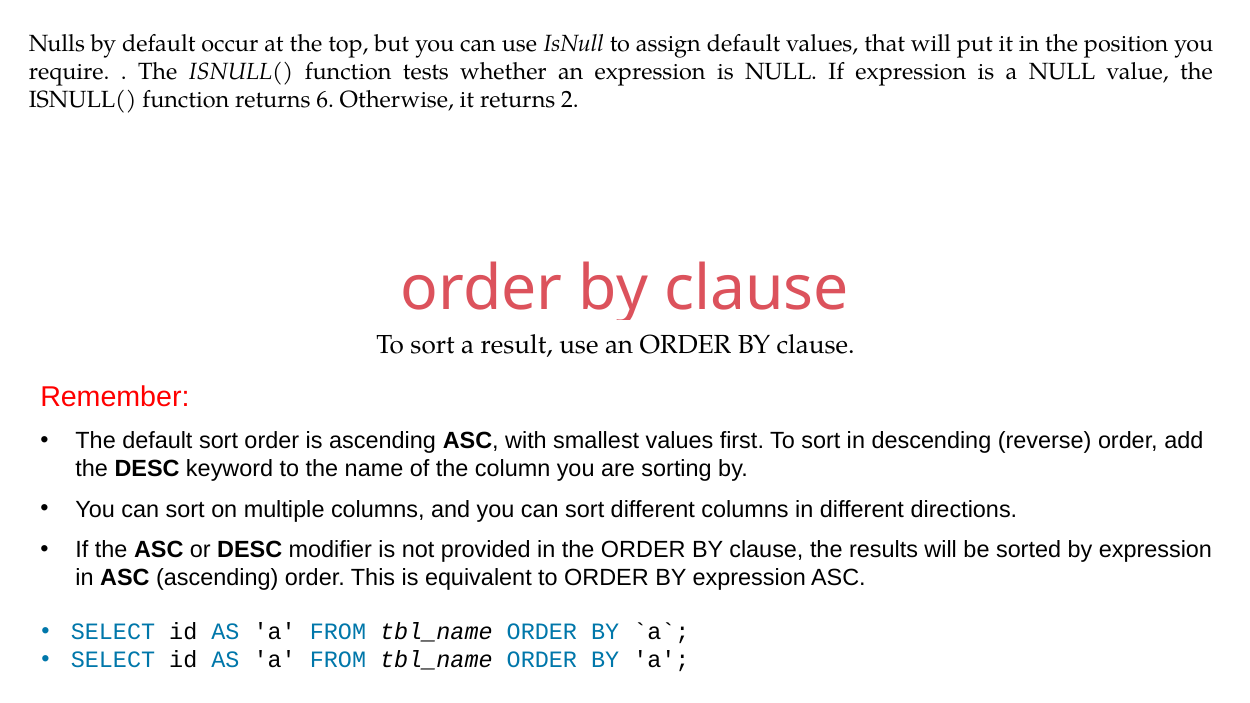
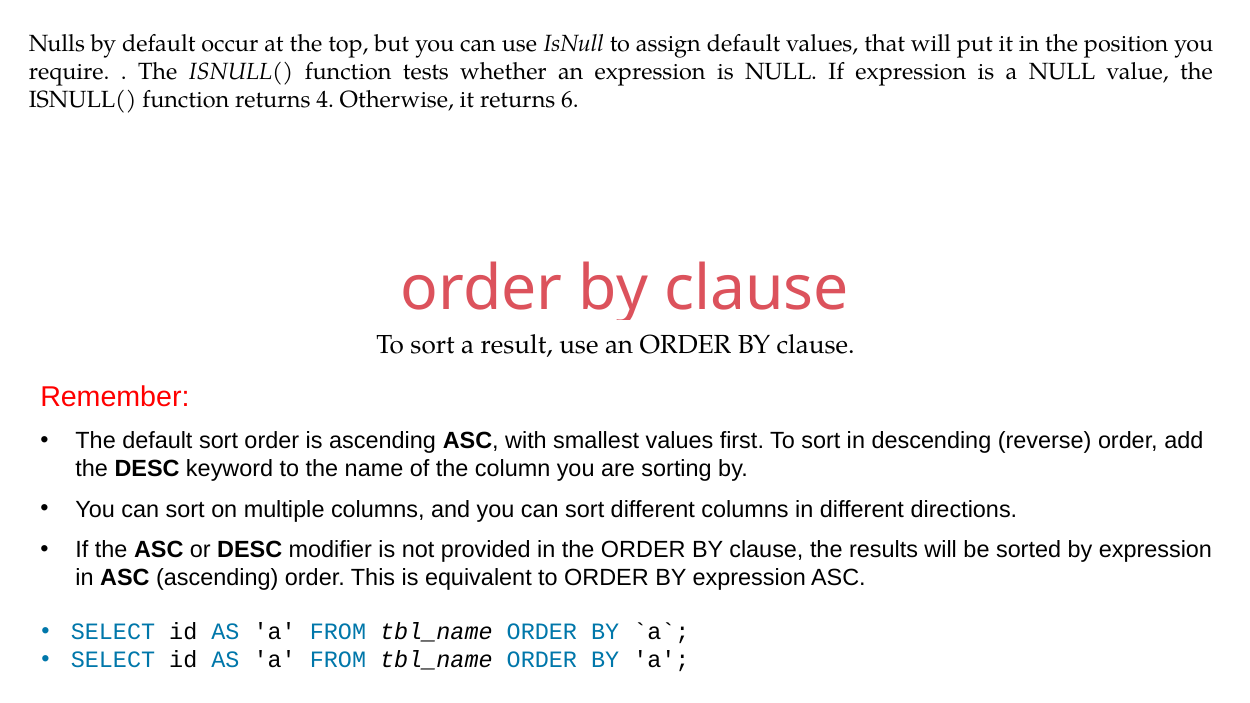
6: 6 -> 4 (325, 100)
2: 2 -> 6 (570, 100)
